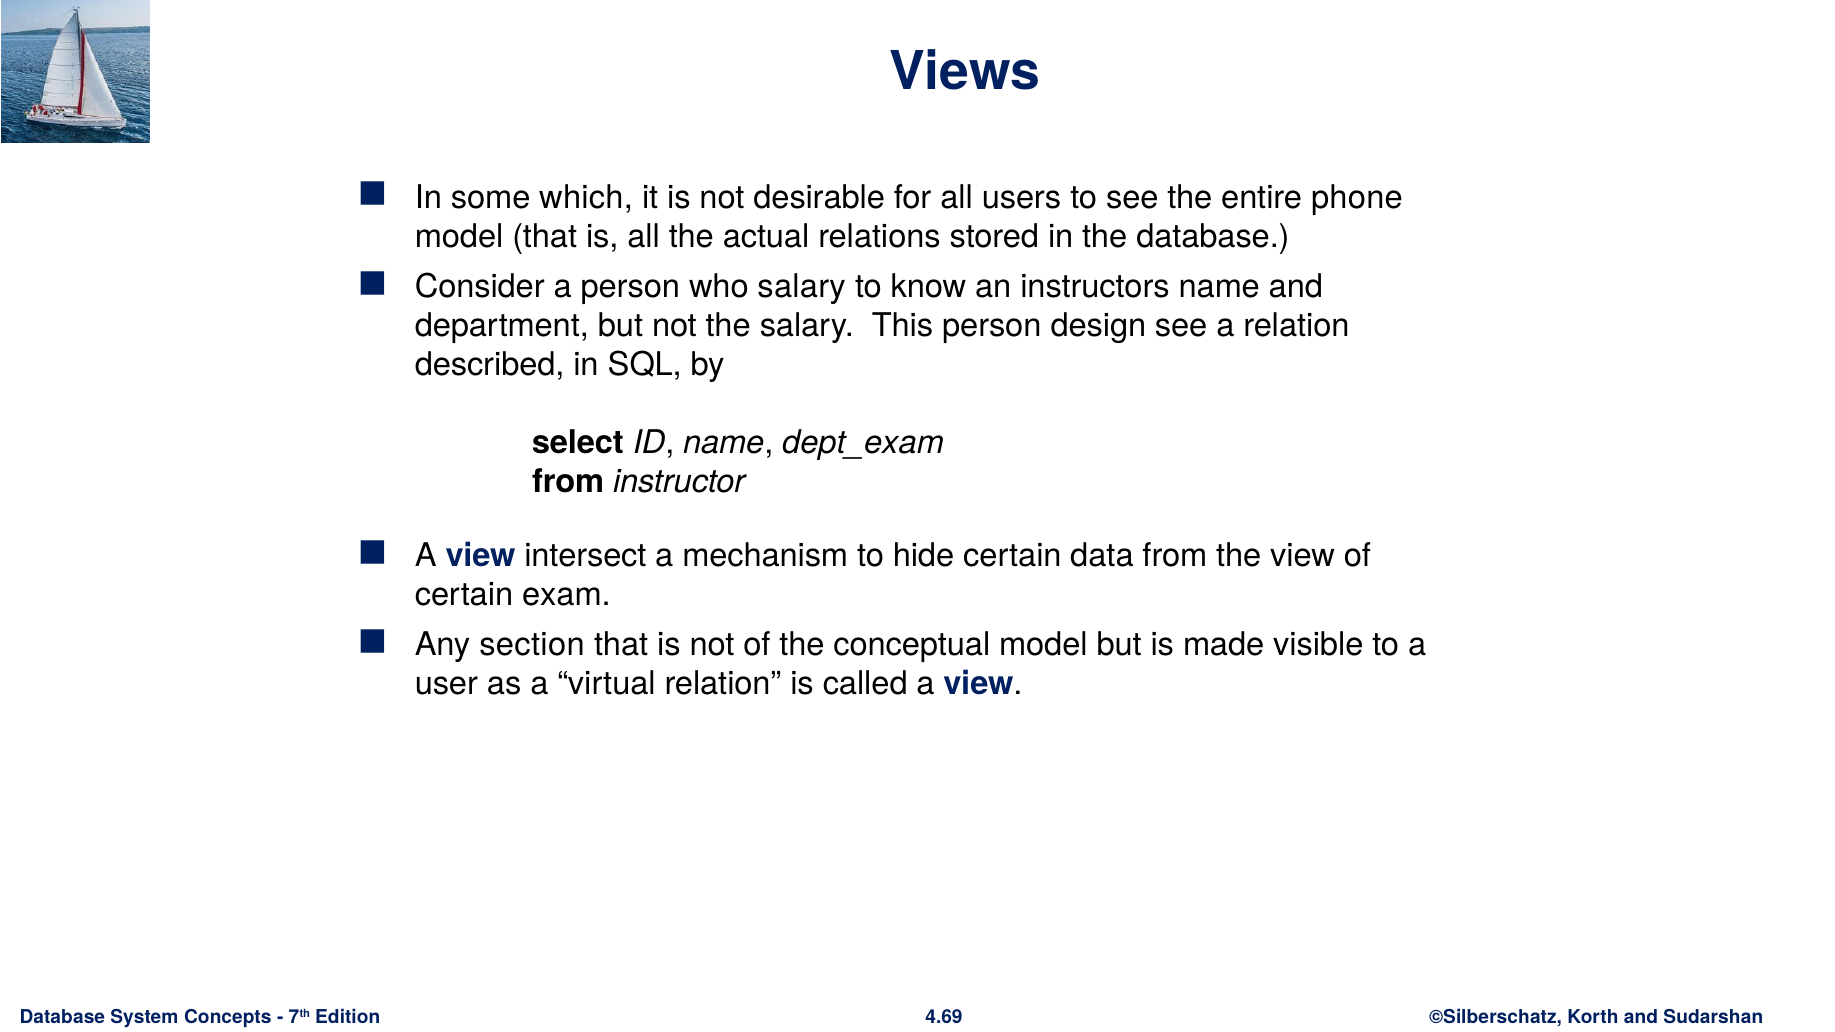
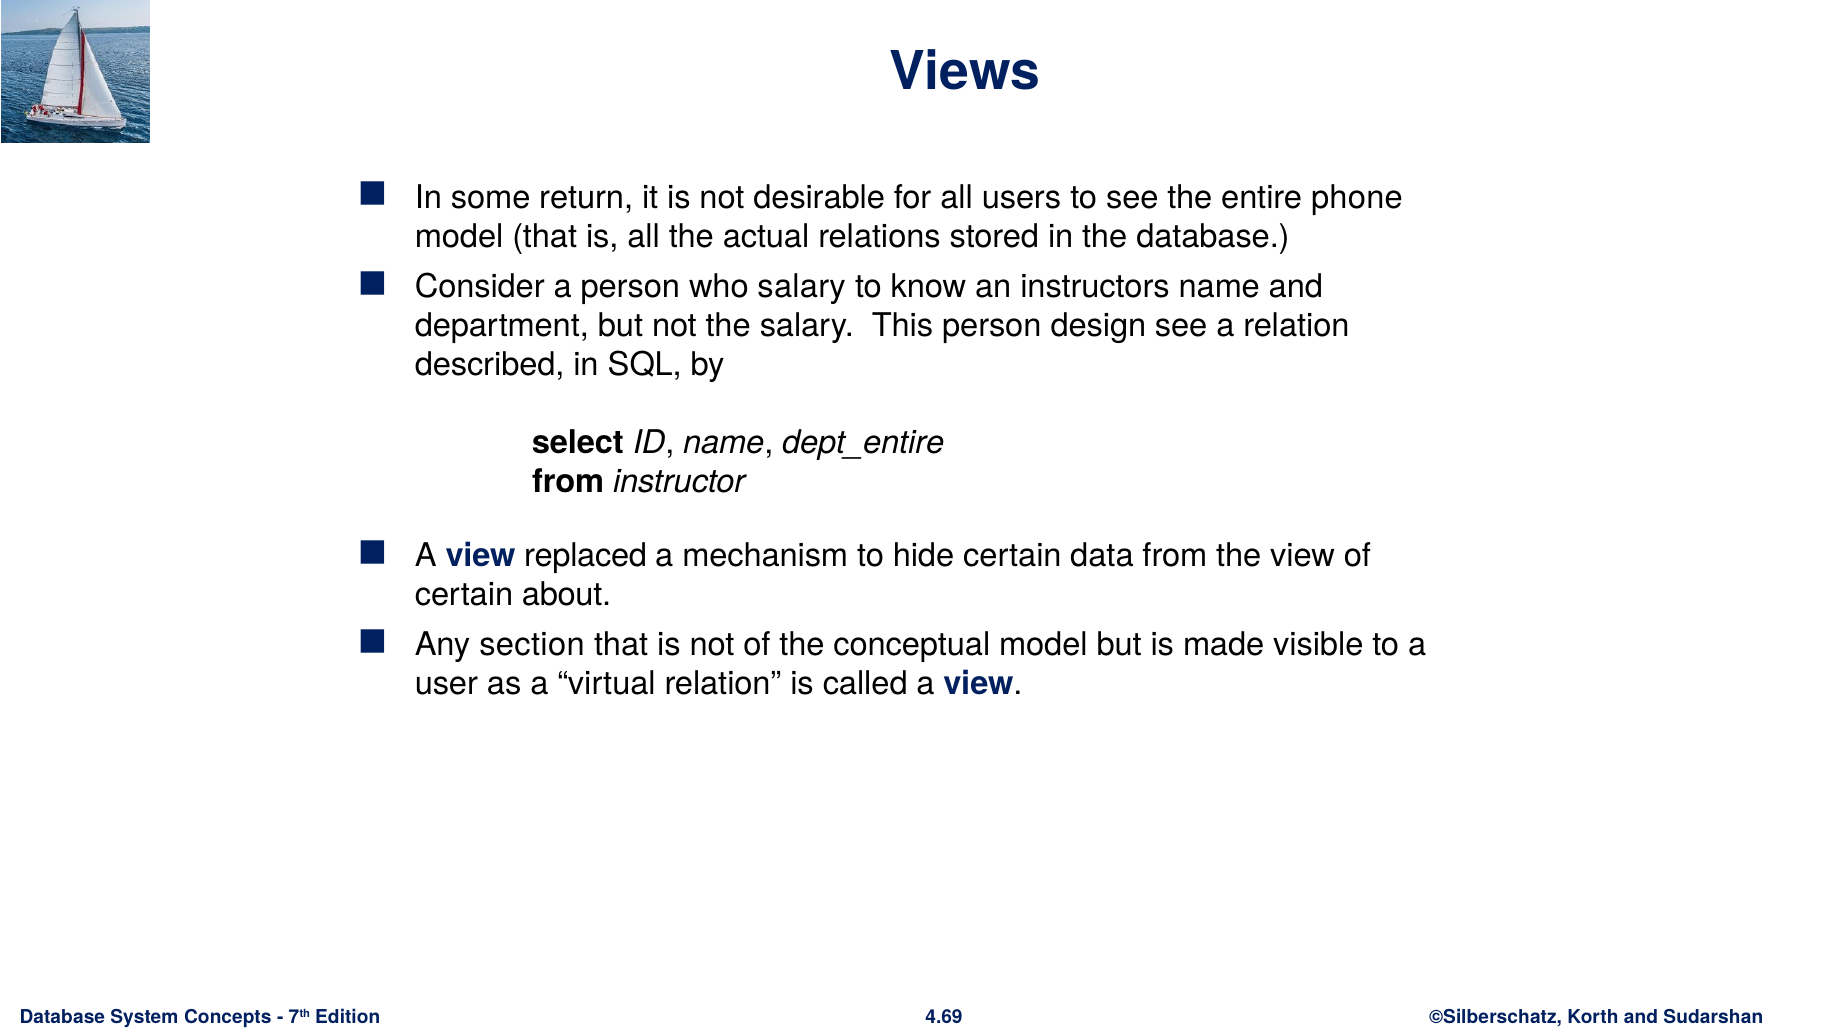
which: which -> return (586, 197)
dept_exam: dept_exam -> dept_entire (863, 443)
intersect: intersect -> replaced (586, 556)
exam: exam -> about (567, 595)
